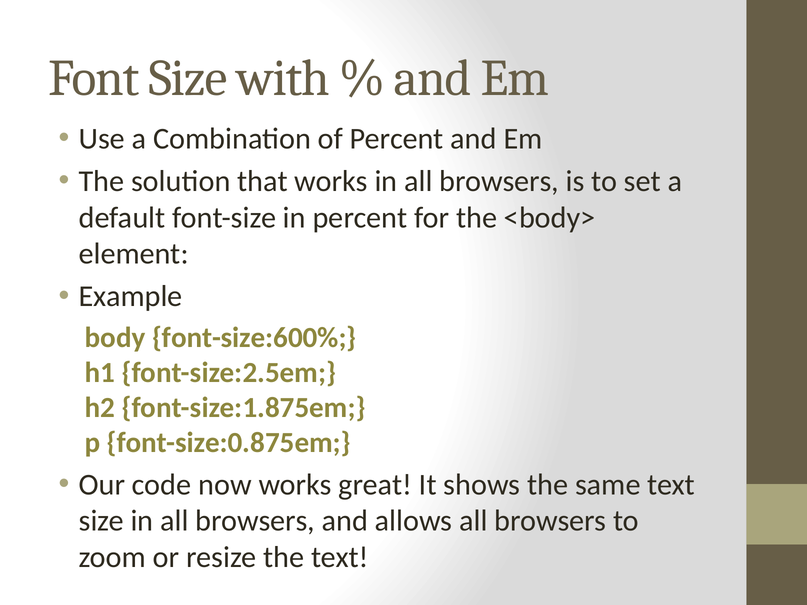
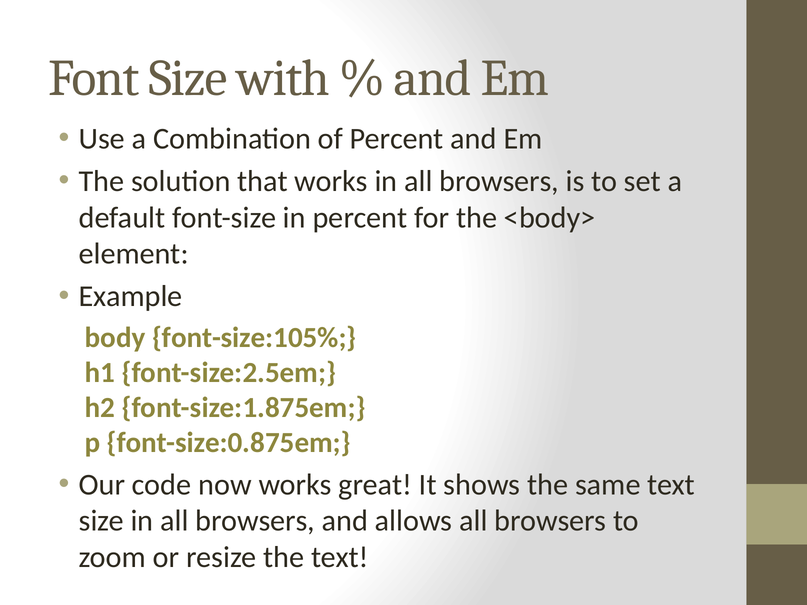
font-size:600%: font-size:600% -> font-size:105% (254, 338)
